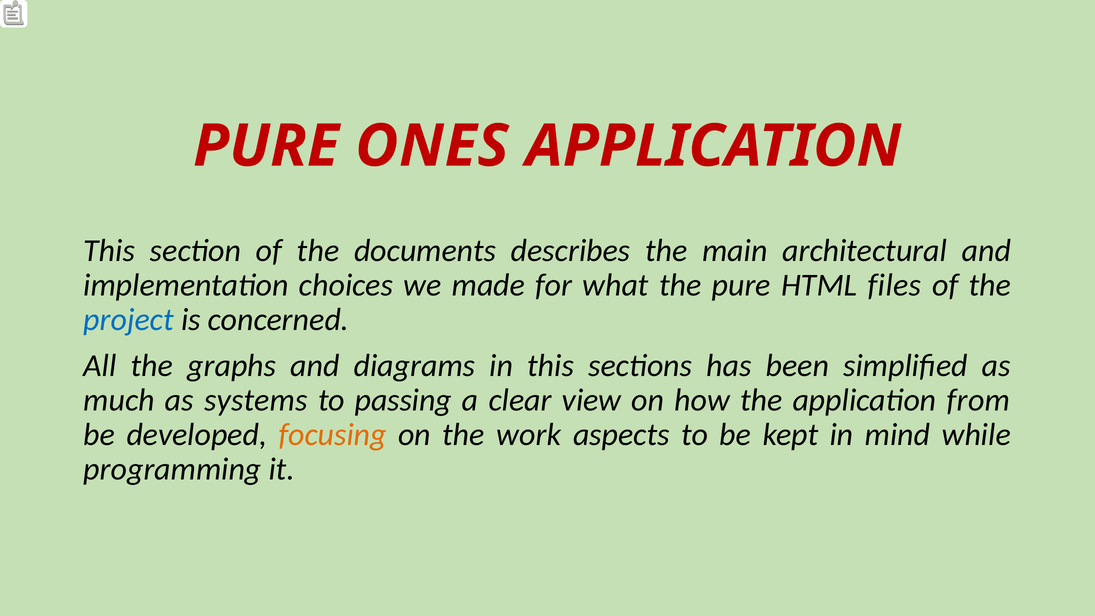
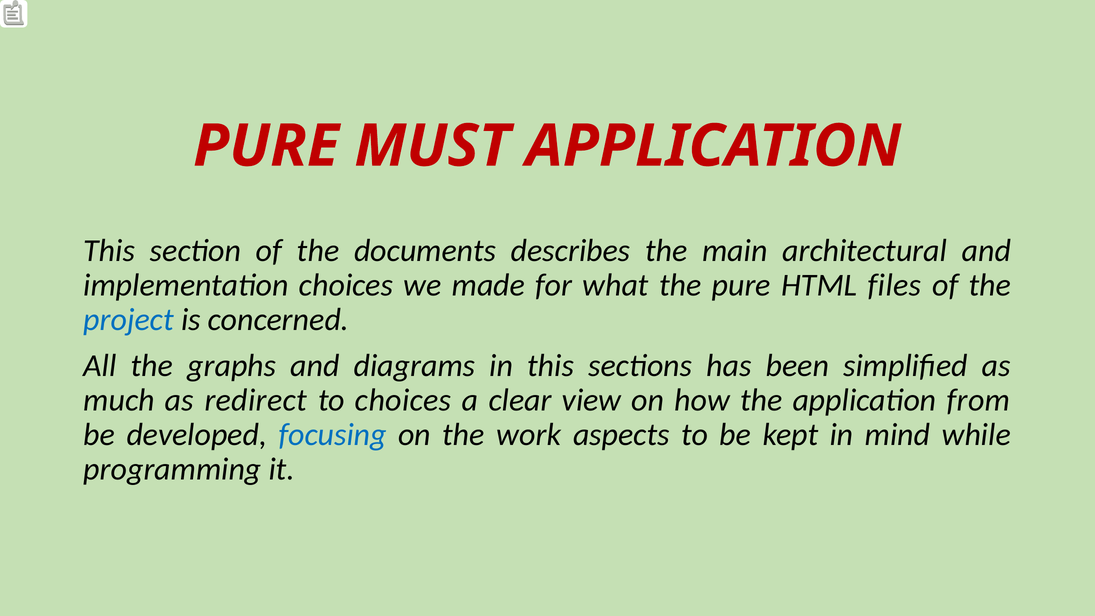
ONES: ONES -> MUST (432, 146)
systems: systems -> redirect (256, 400)
to passing: passing -> choices (403, 400)
focusing colour: orange -> blue (333, 435)
